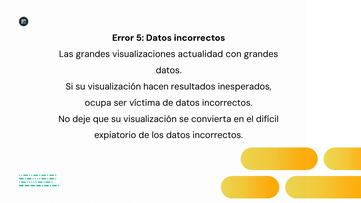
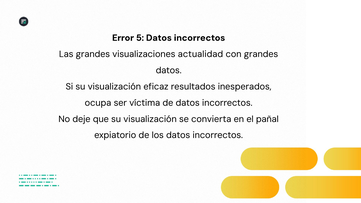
hacen: hacen -> eficaz (156, 87)
difícil: difícil -> pañal (267, 119)
